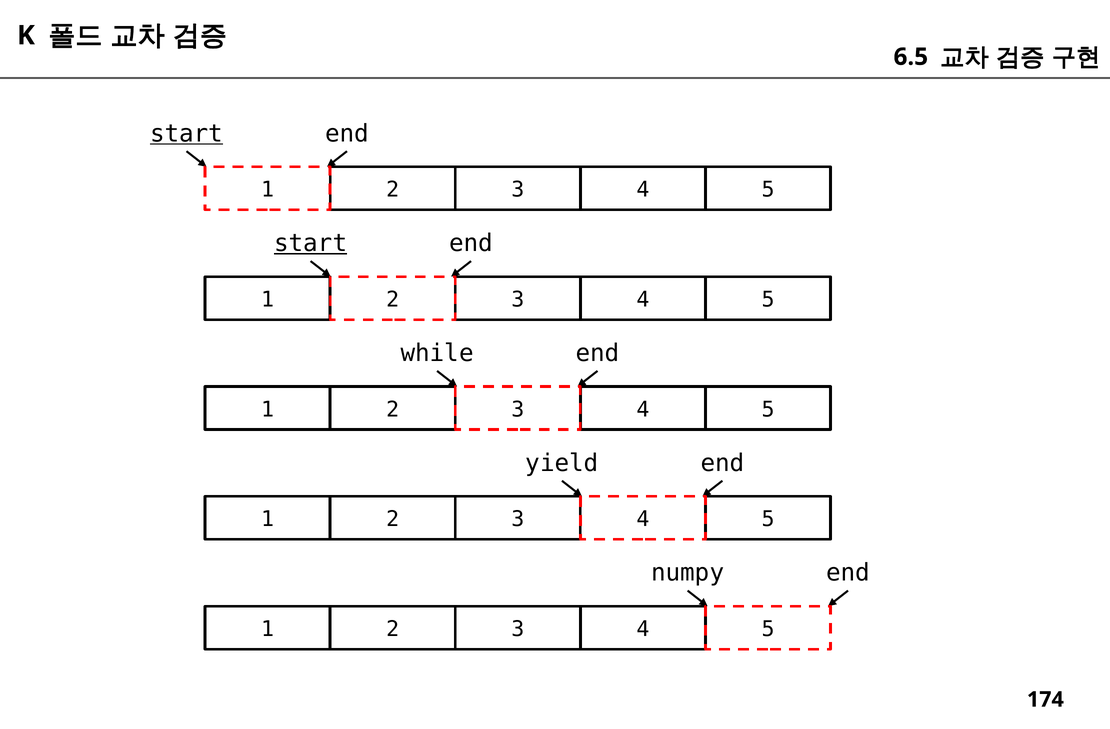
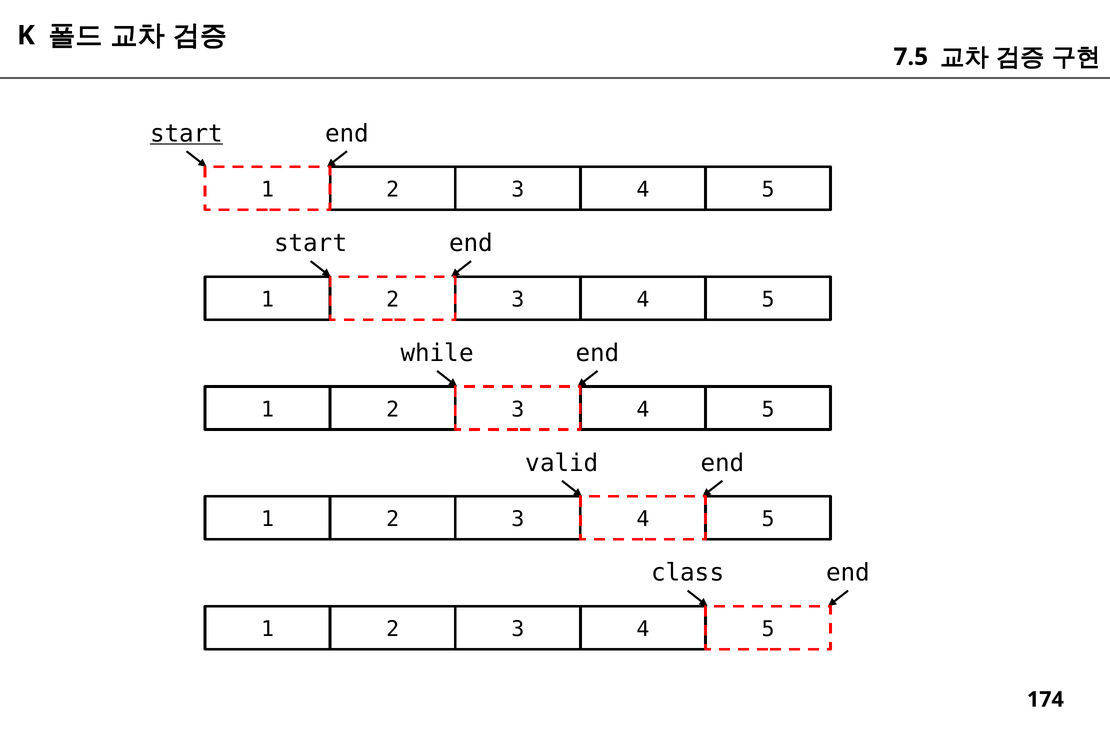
6.5: 6.5 -> 7.5 (911, 57)
start underline: present -> none (311, 243)
yield: yield -> valid (562, 463)
numpy: numpy -> class (688, 573)
